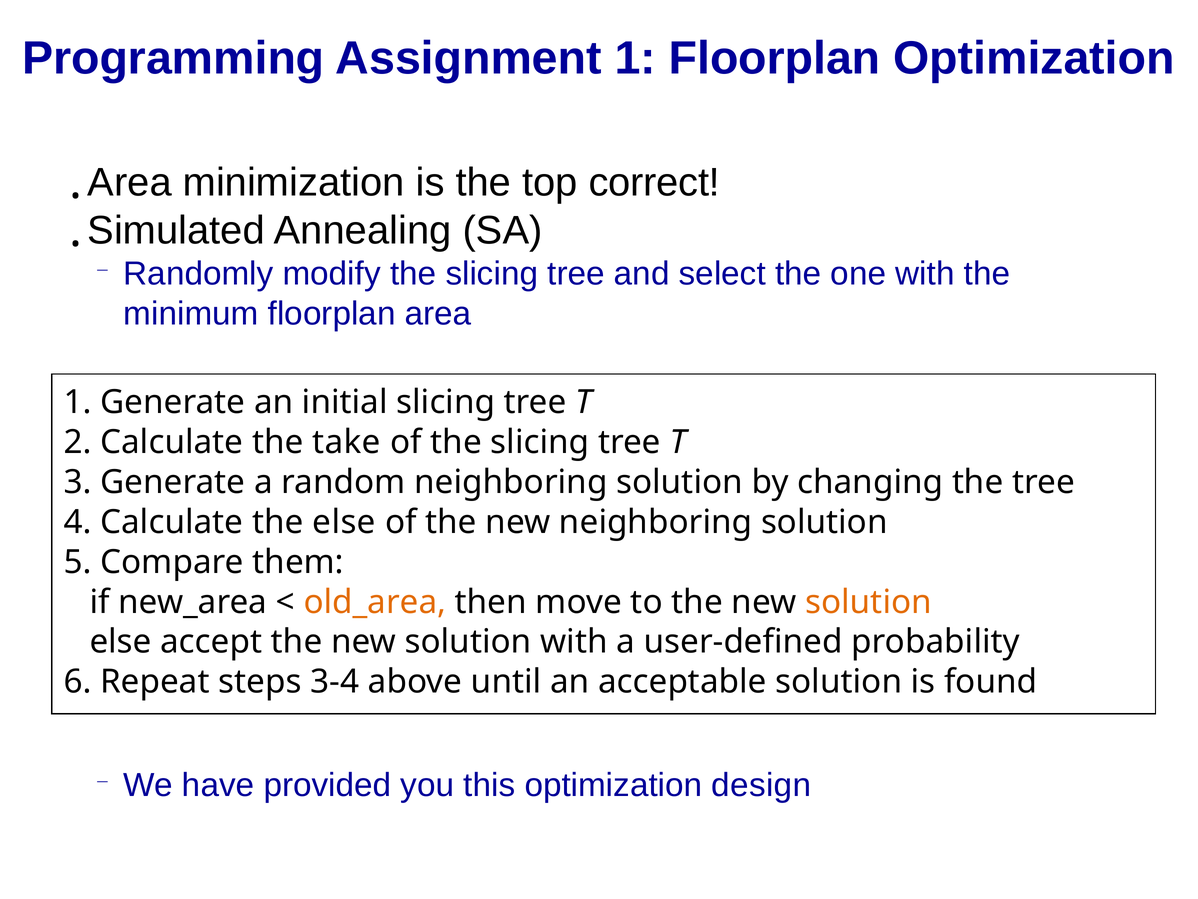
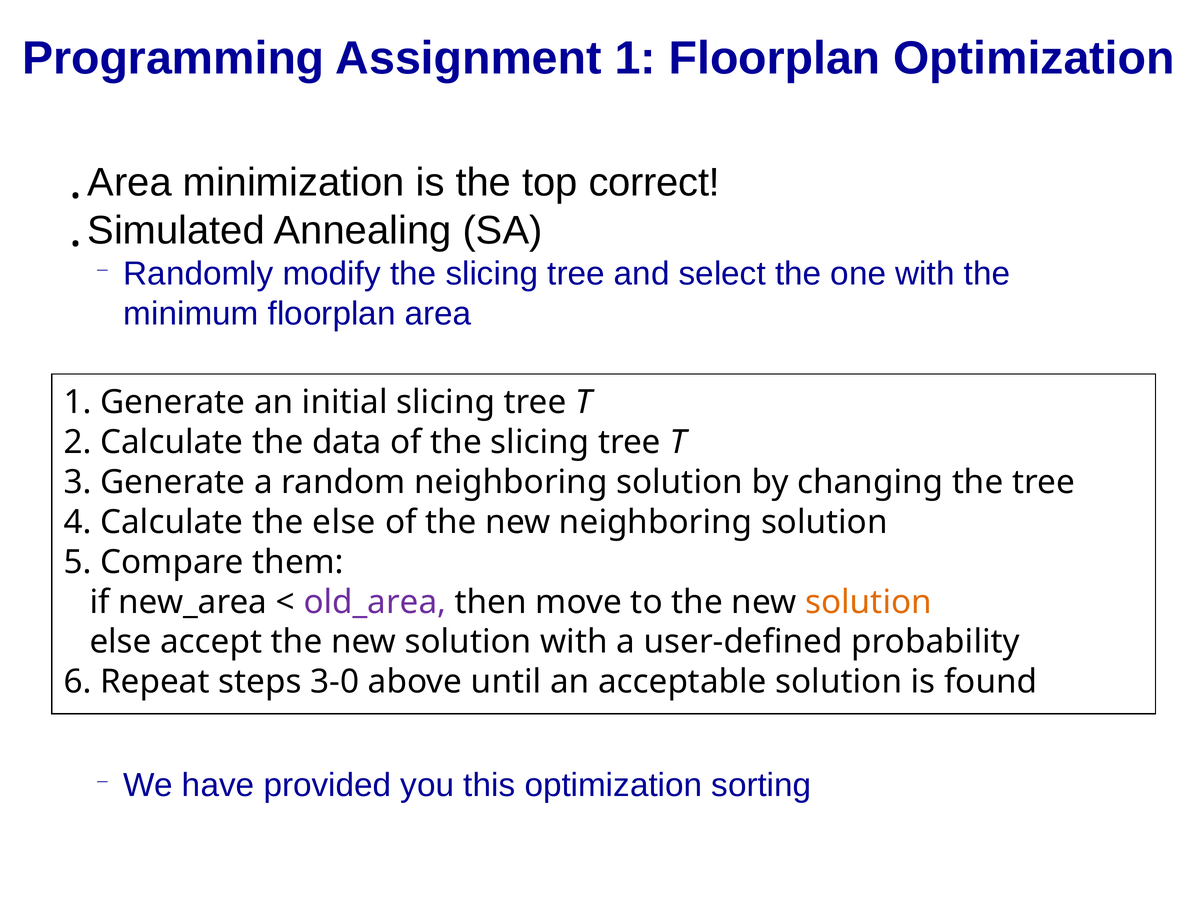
take: take -> data (347, 442)
old_area colour: orange -> purple (375, 602)
3-4: 3-4 -> 3-0 (335, 682)
design: design -> sorting (761, 785)
